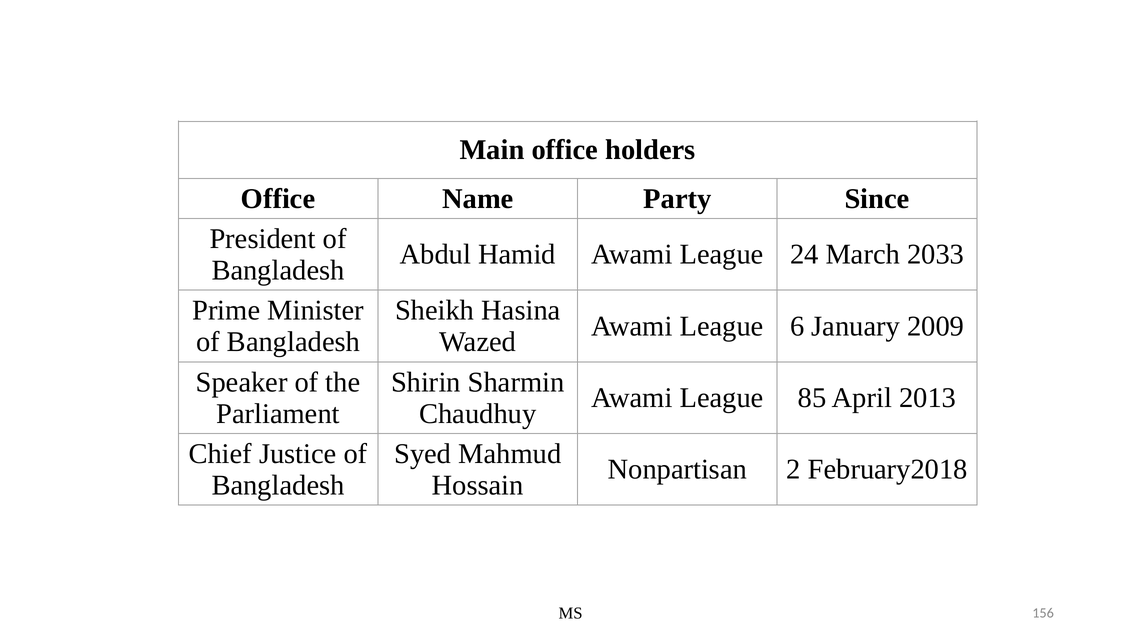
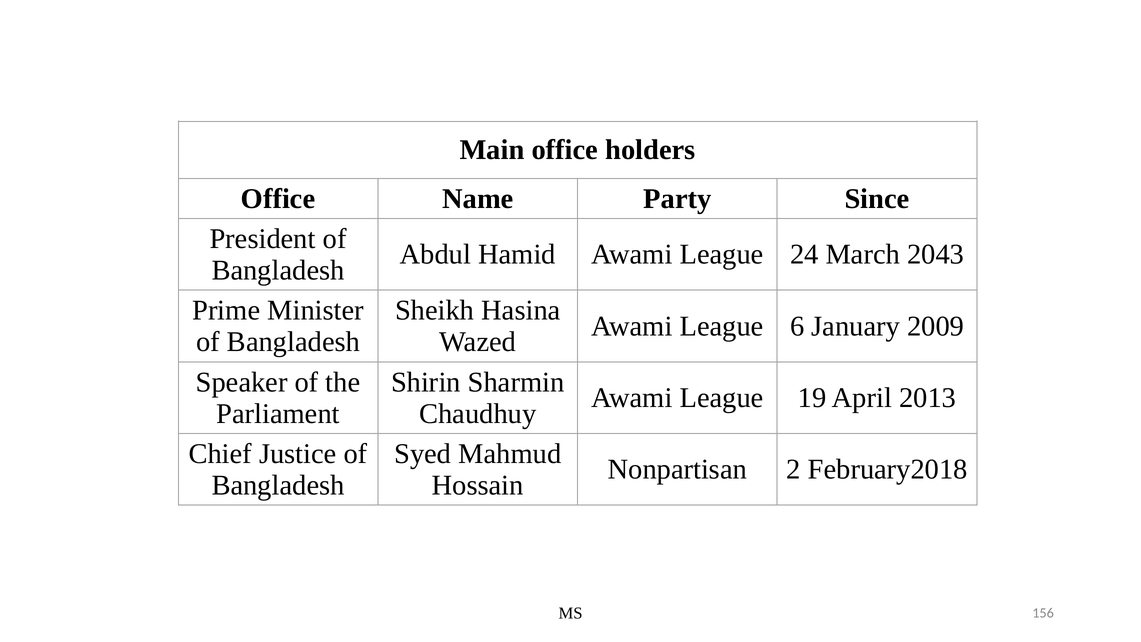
2033: 2033 -> 2043 (936, 254)
85: 85 -> 19 (812, 398)
